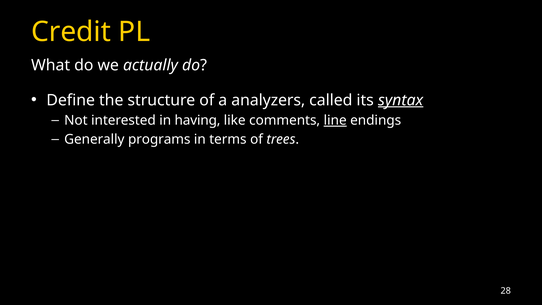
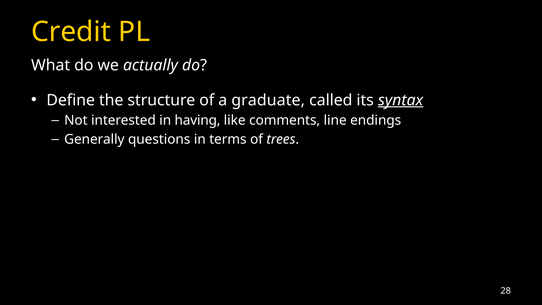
analyzers: analyzers -> graduate (268, 100)
line underline: present -> none (335, 120)
programs: programs -> questions (159, 139)
